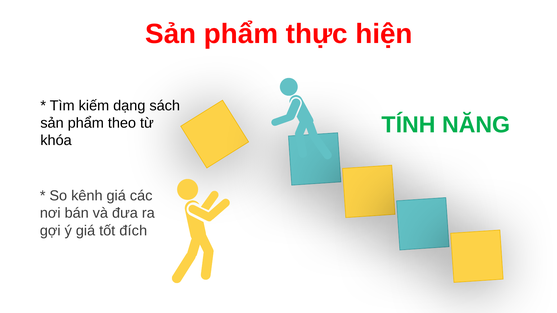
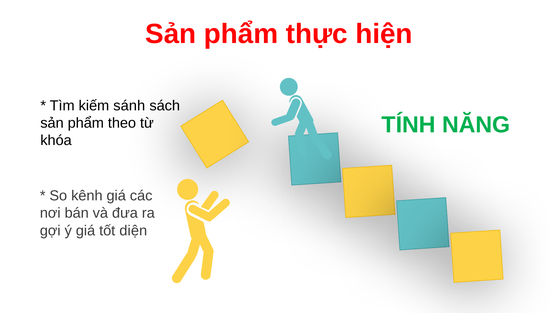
dạng: dạng -> sánh (129, 106)
đích: đích -> diện (133, 231)
